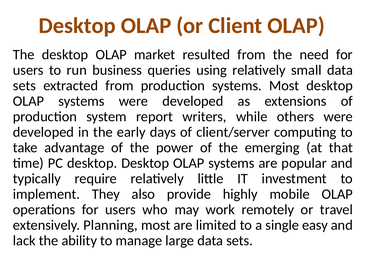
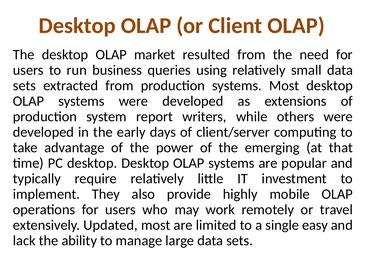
Planning: Planning -> Updated (111, 225)
